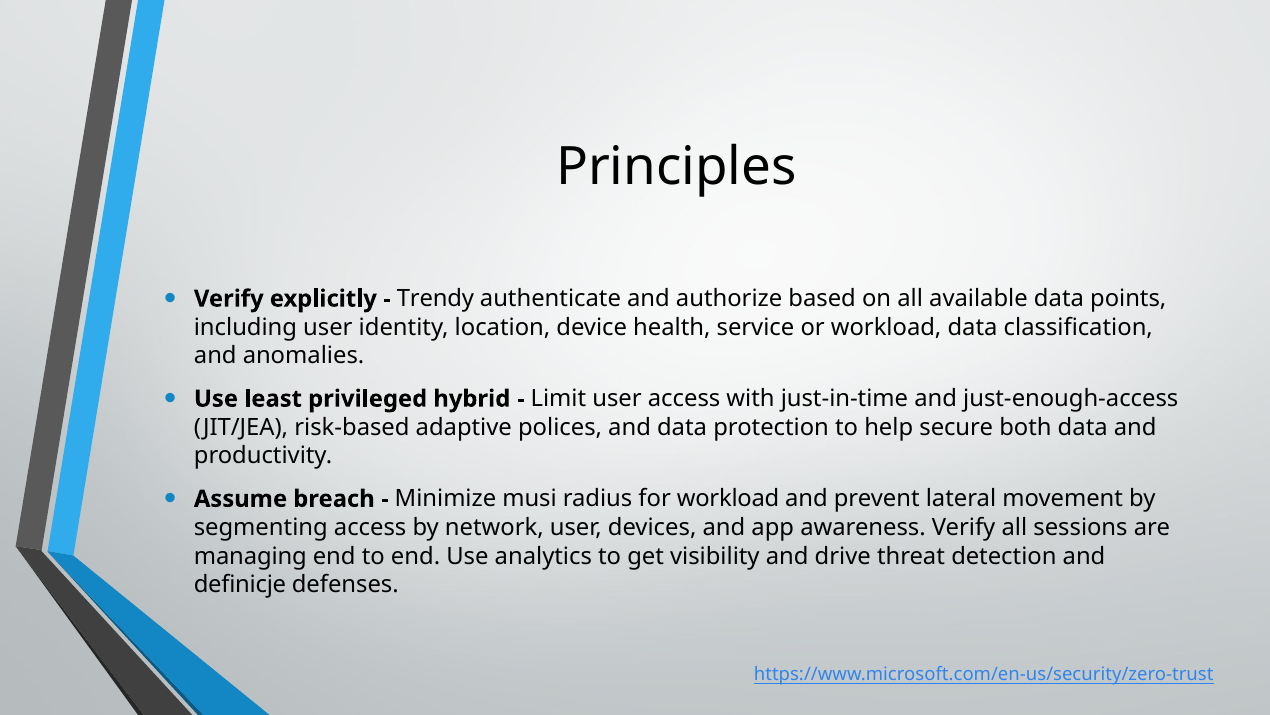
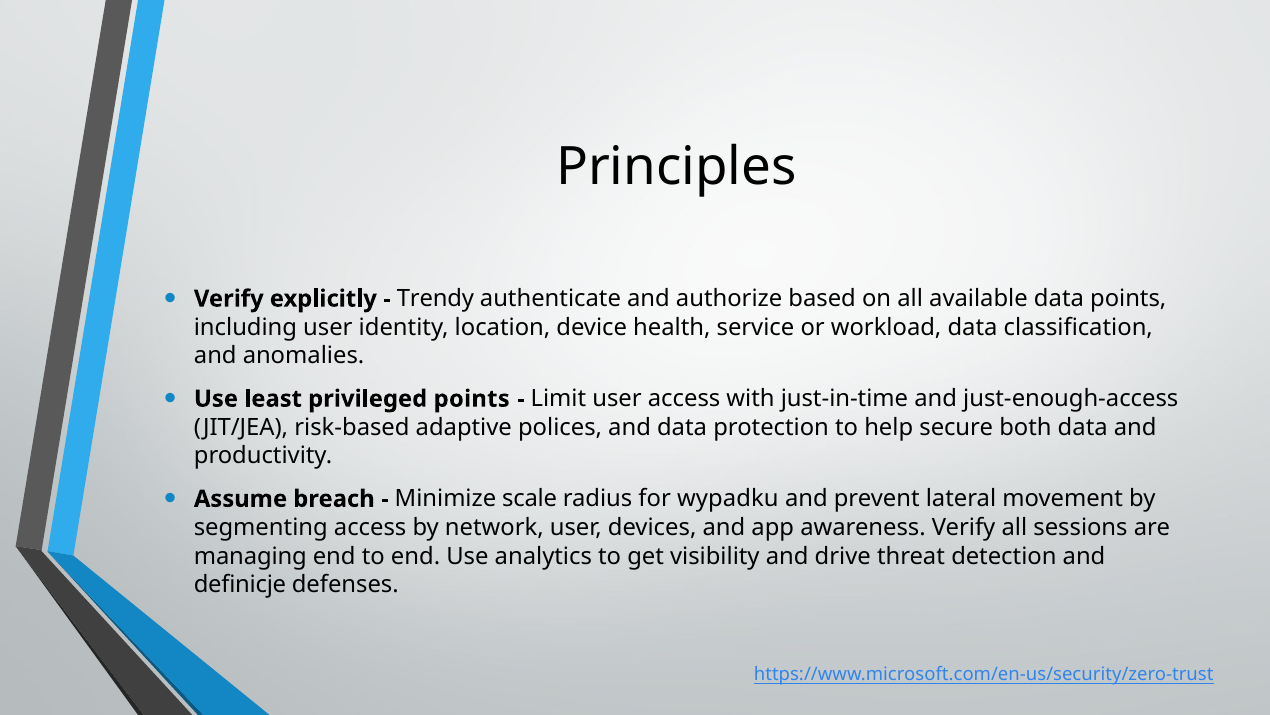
privileged hybrid: hybrid -> points (472, 398)
musi: musi -> scale (530, 498)
for workload: workload -> wypadku (728, 498)
